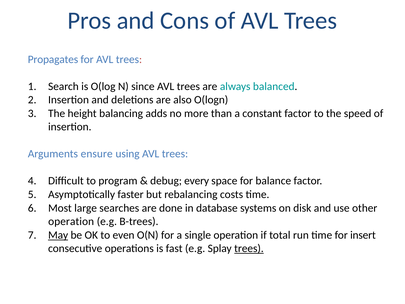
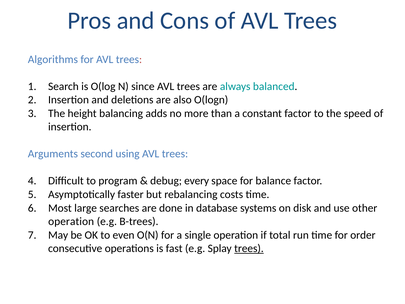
Propagates: Propagates -> Algorithms (53, 59)
ensure: ensure -> second (97, 154)
May underline: present -> none (58, 235)
insert: insert -> order (363, 235)
